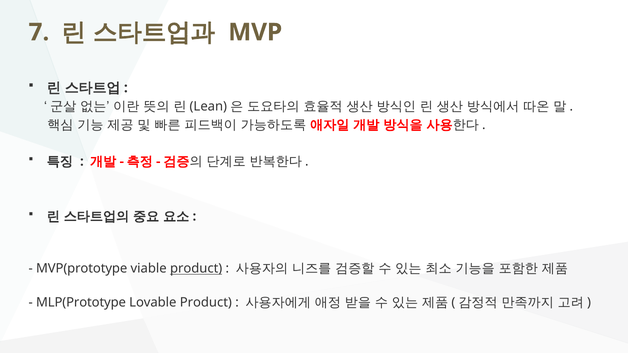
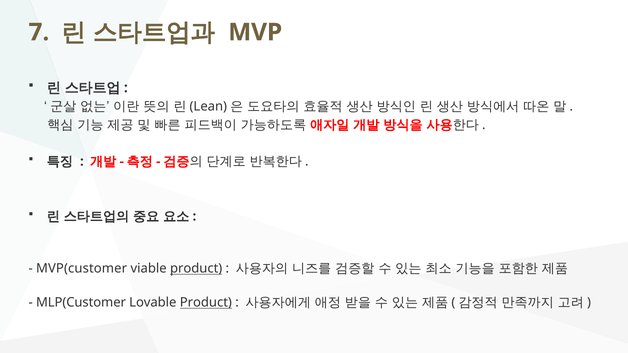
MVP(prototype: MVP(prototype -> MVP(customer (82, 269)
MLP(Prototype: MLP(Prototype -> MLP(Customer (81, 303)
Product underline: none -> present (206, 303)
